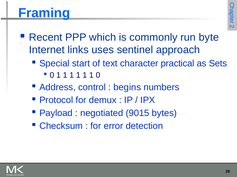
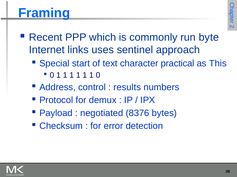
Sets: Sets -> This (218, 64)
begins: begins -> results (127, 88)
9015: 9015 -> 8376 (138, 113)
